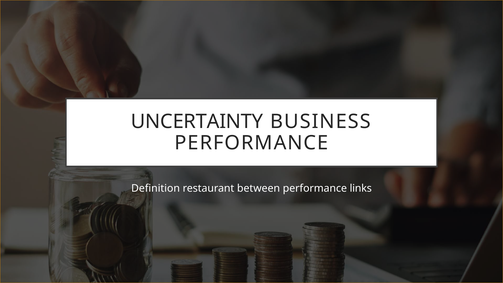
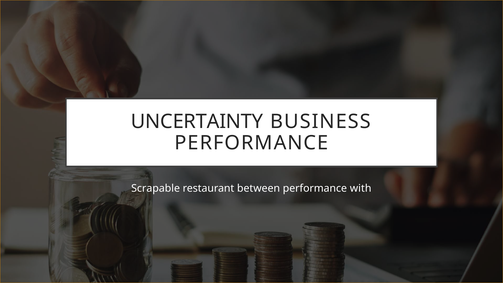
Definition: Definition -> Scrapable (156, 188)
links: links -> with (361, 188)
